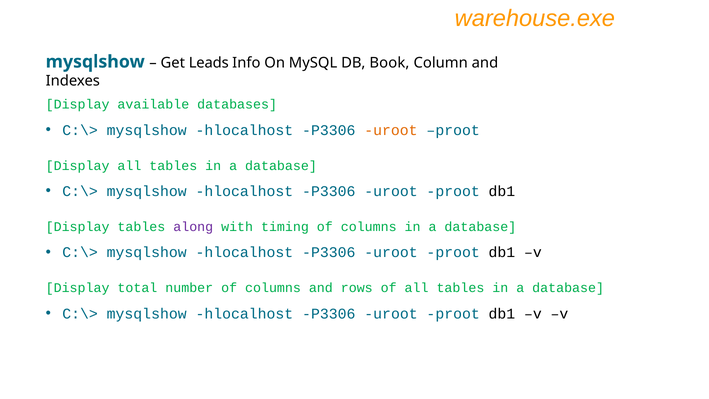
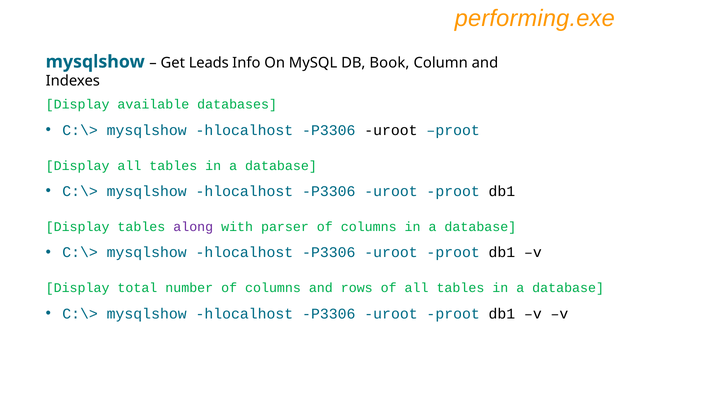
warehouse.exe: warehouse.exe -> performing.exe (535, 18)
uroot colour: orange -> black (391, 130)
timing: timing -> parser (285, 227)
